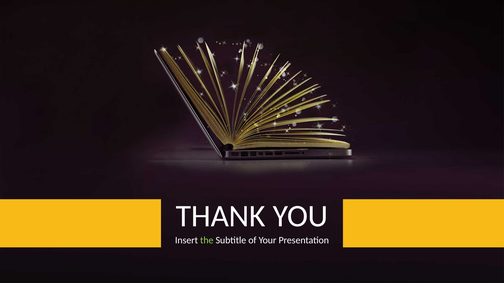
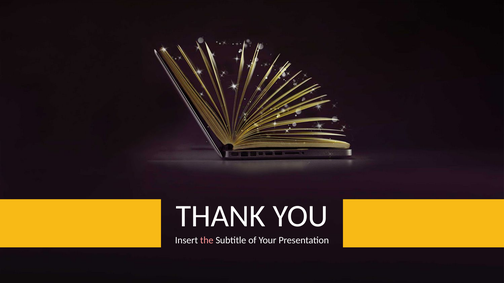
the colour: light green -> pink (207, 241)
